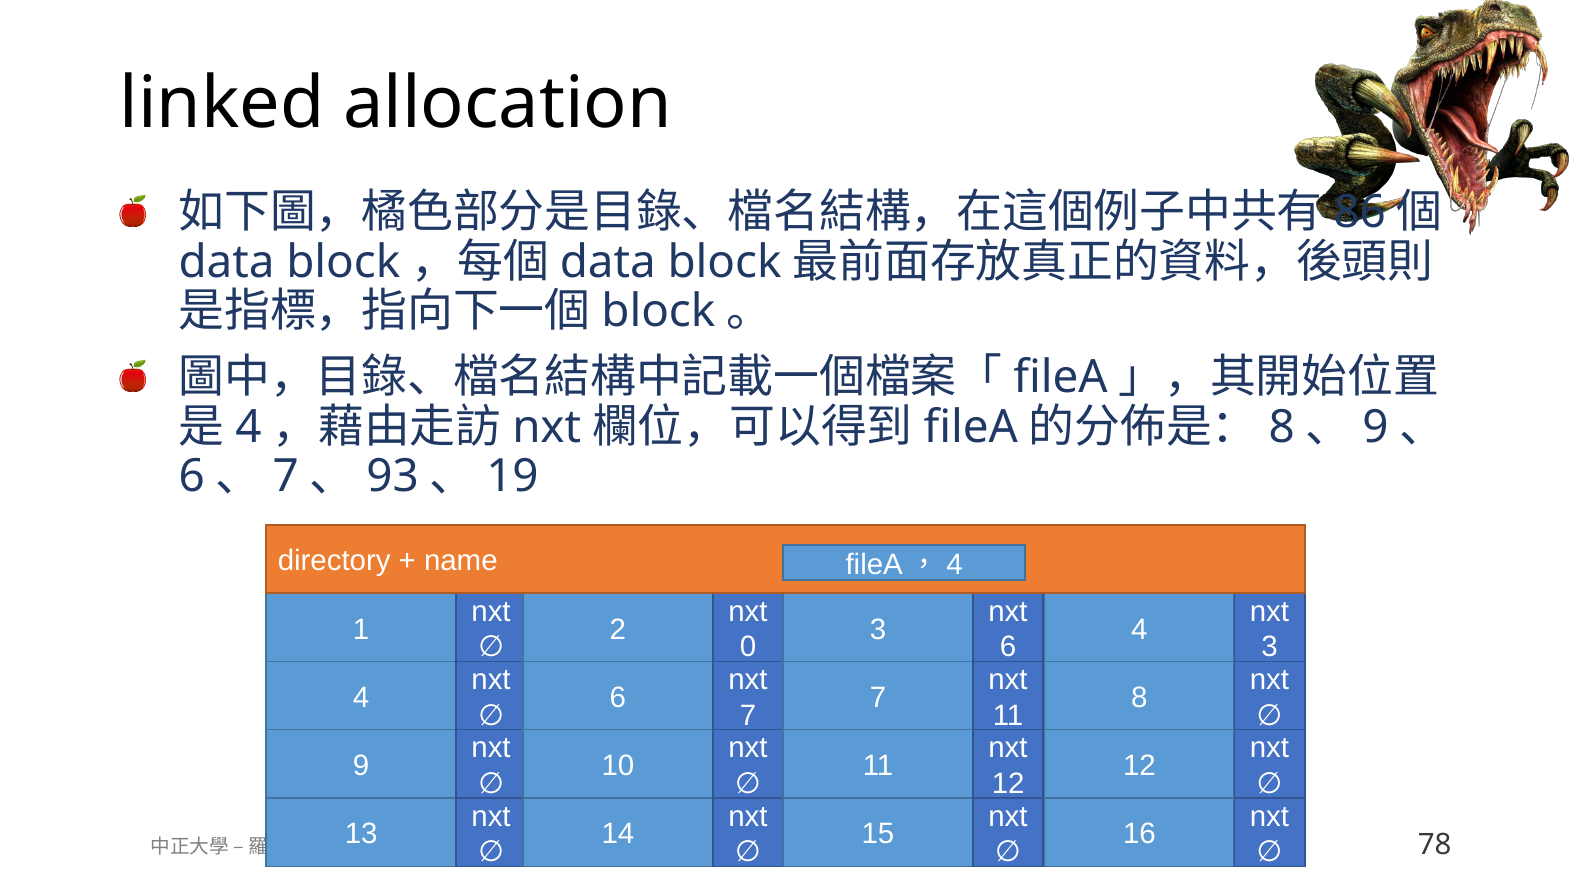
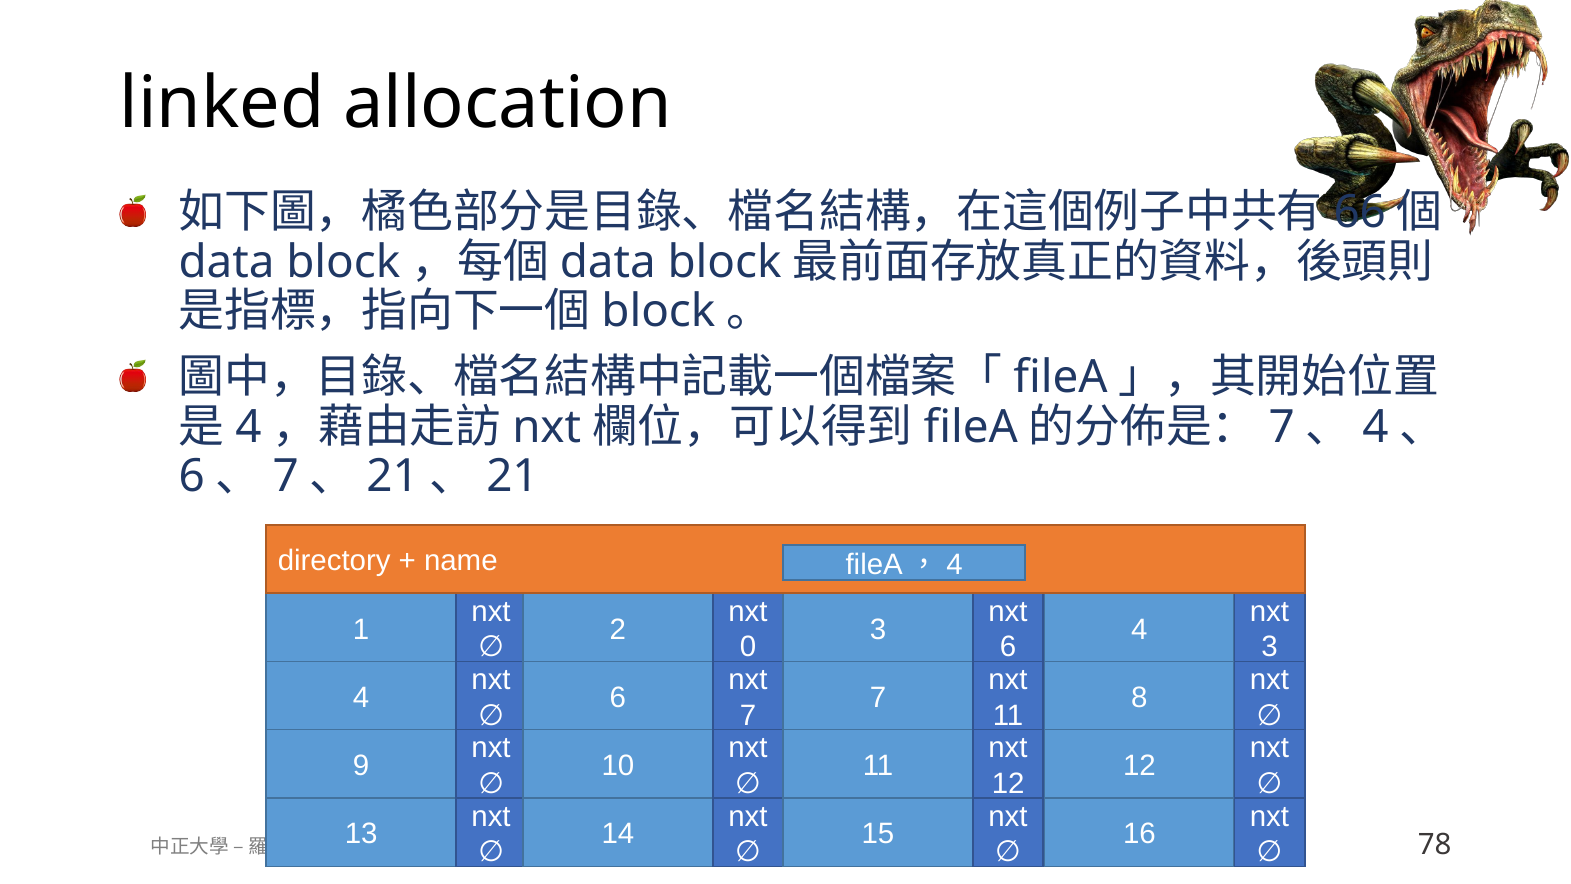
86: 86 -> 66 (1360, 213)
8: 8 -> 7 (1282, 427)
9: 9 -> 4 (1376, 427)
93: 93 -> 21 (393, 476)
19: 19 -> 21 (513, 476)
